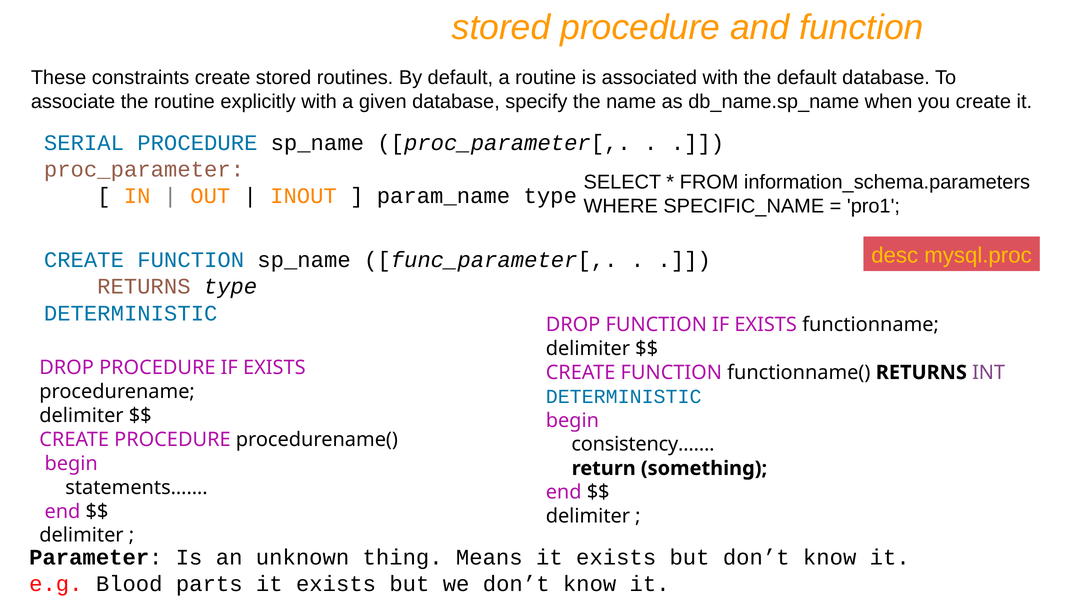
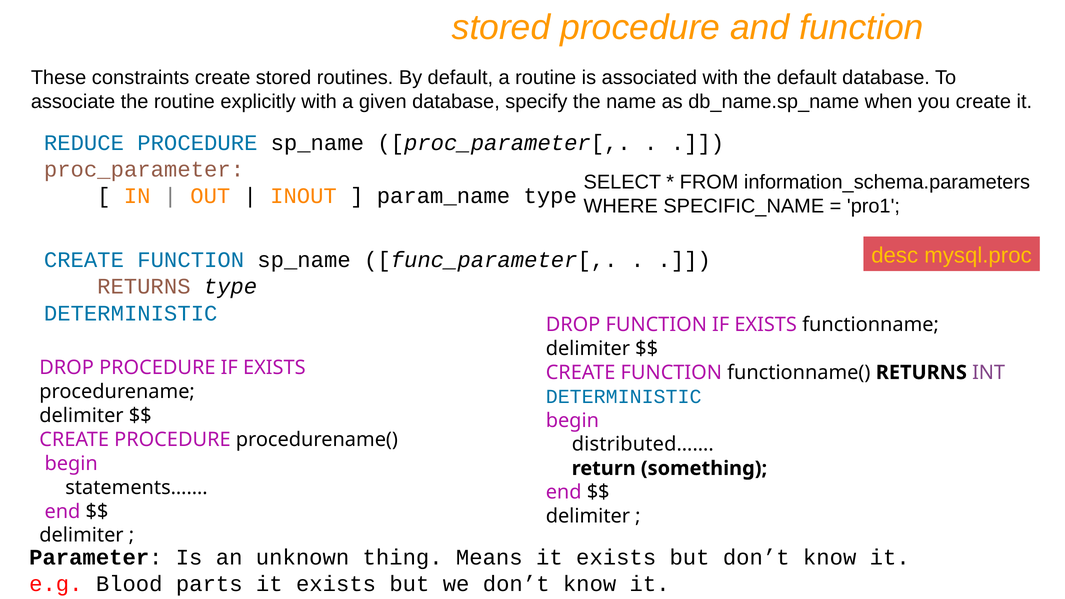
SERIAL: SERIAL -> REDUCE (84, 143)
consistency……: consistency…… -> distributed…… (643, 444)
